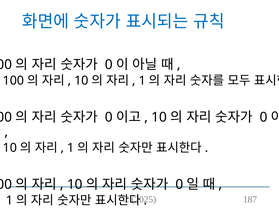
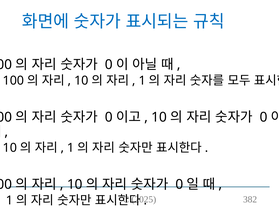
187: 187 -> 382 (250, 199)
